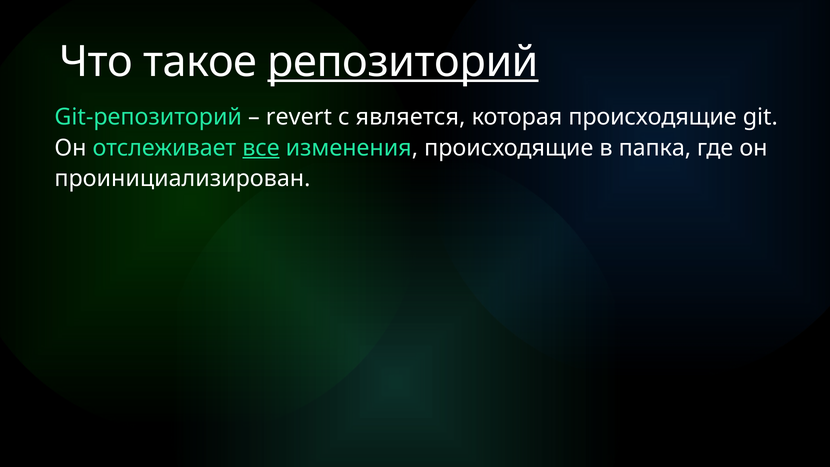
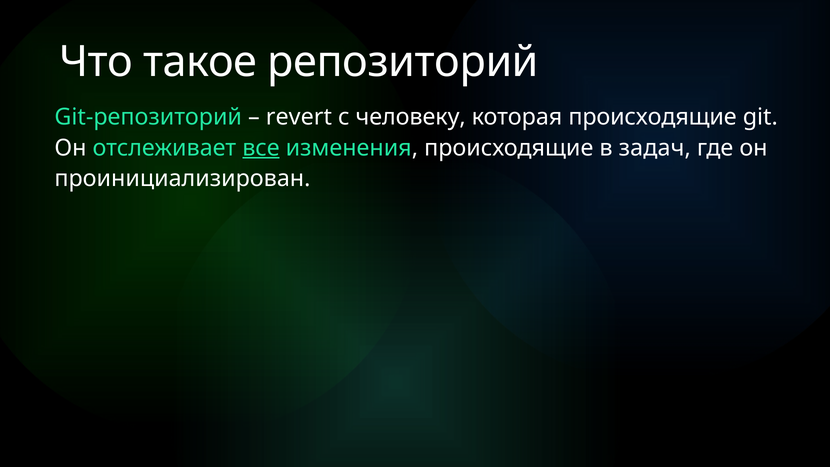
репозиторий underline: present -> none (403, 62)
является: является -> человеку (411, 117)
папка: папка -> задач (655, 148)
